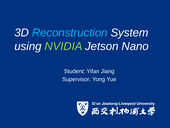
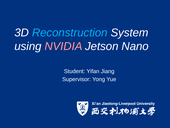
NVIDIA colour: light green -> pink (63, 46)
